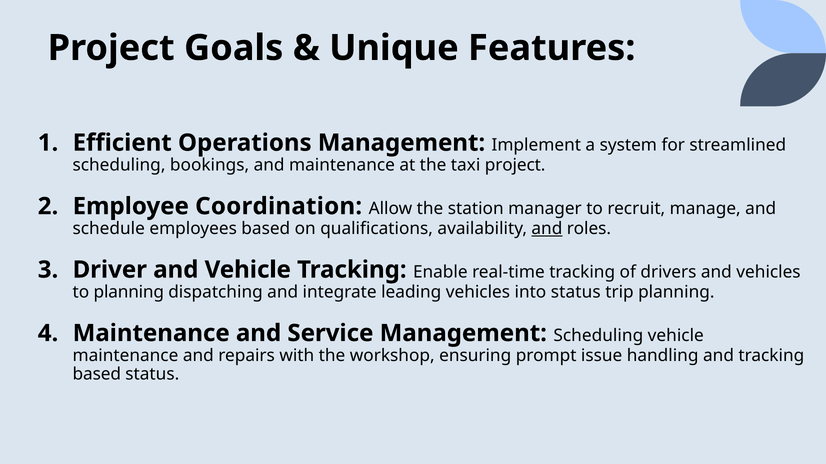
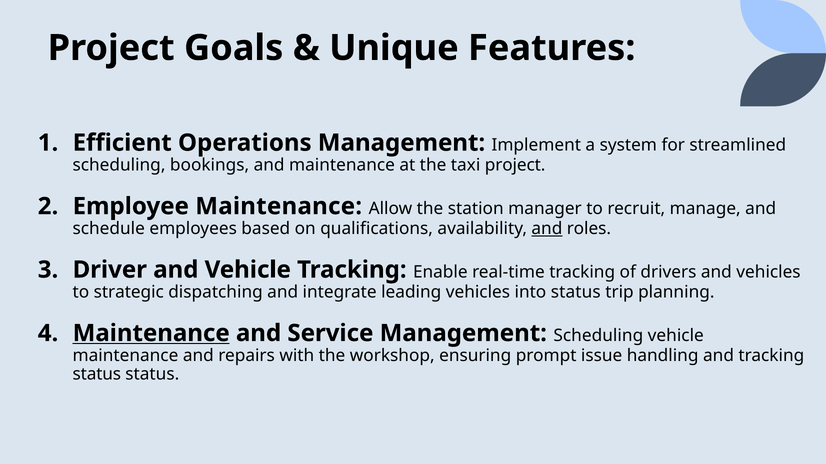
Employee Coordination: Coordination -> Maintenance (279, 207)
to planning: planning -> strategic (129, 292)
Maintenance underline: none -> present (151, 334)
based: based -> status (97, 375)
